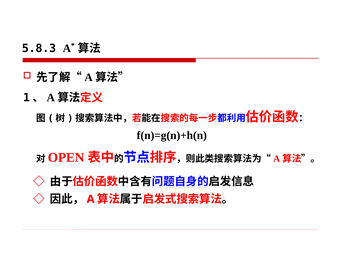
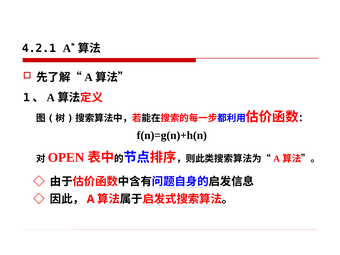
5.8.3: 5.8.3 -> 4.2.1 (39, 48)
